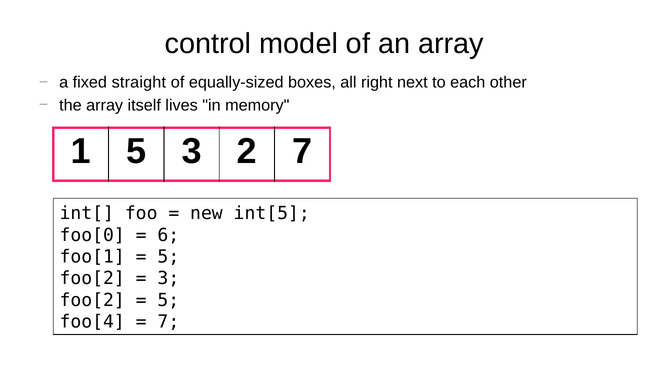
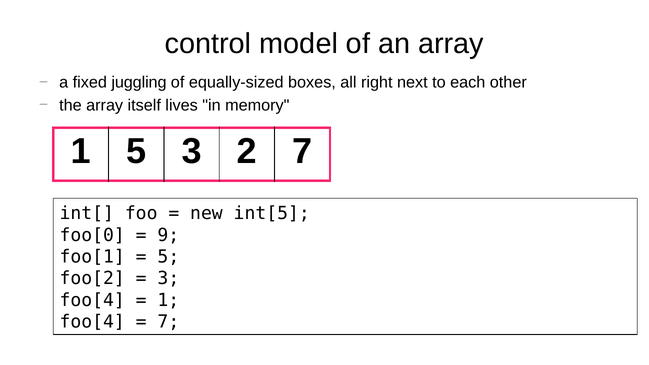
straight: straight -> juggling (139, 83)
6: 6 -> 9 (168, 235)
foo[2: foo[2 -> foo[4 (92, 300)
5: 5 -> 1 (168, 300)
